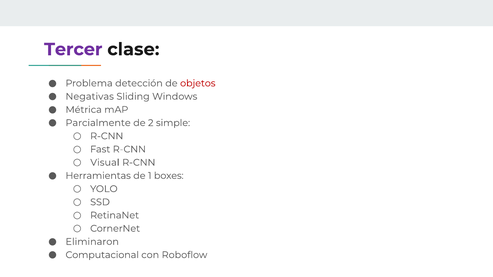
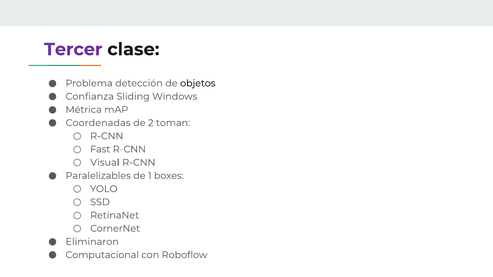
objetos colour: red -> black (198, 83)
Negativas: Negativas -> Confianza (90, 97)
Parcialmente: Parcialmente -> Coordenadas (98, 123)
simple: simple -> toman (173, 123)
Herramientas: Herramientas -> Paralelizables (98, 176)
